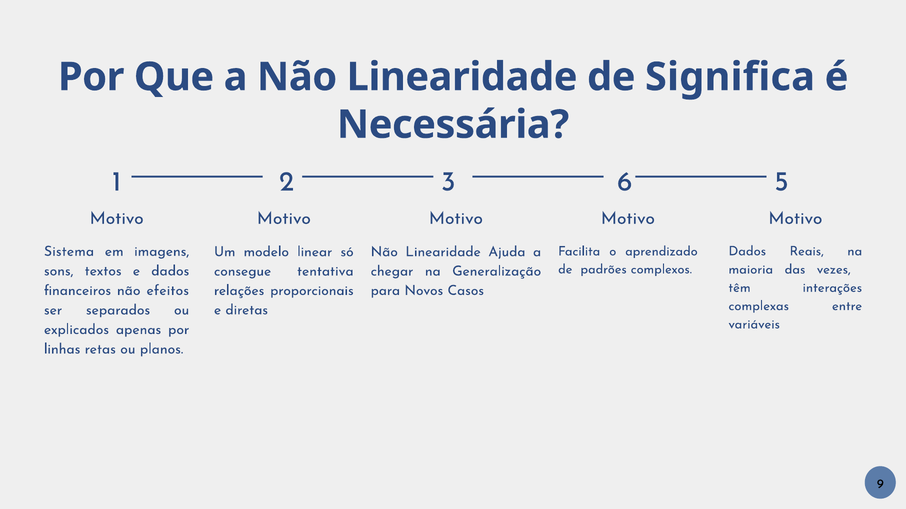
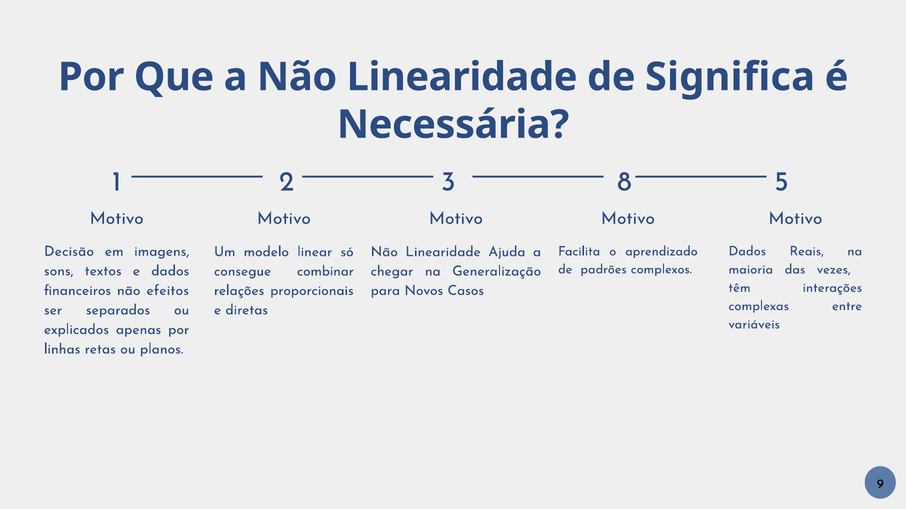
6: 6 -> 8 (624, 182)
Sistema: Sistema -> Decisão (69, 252)
tentativa: tentativa -> combinar (325, 271)
